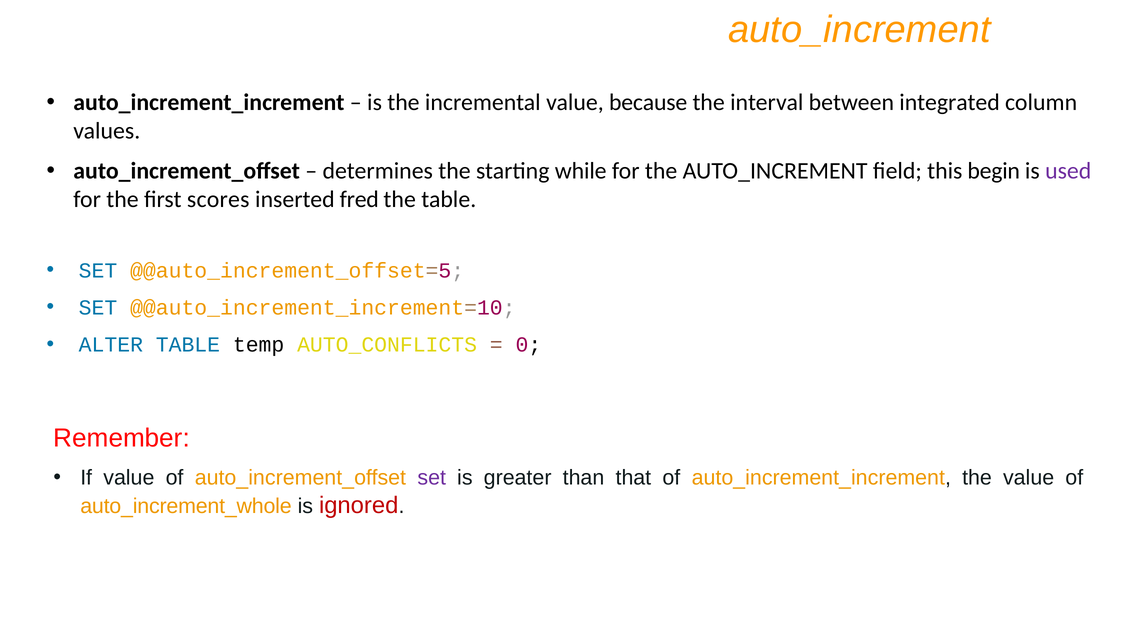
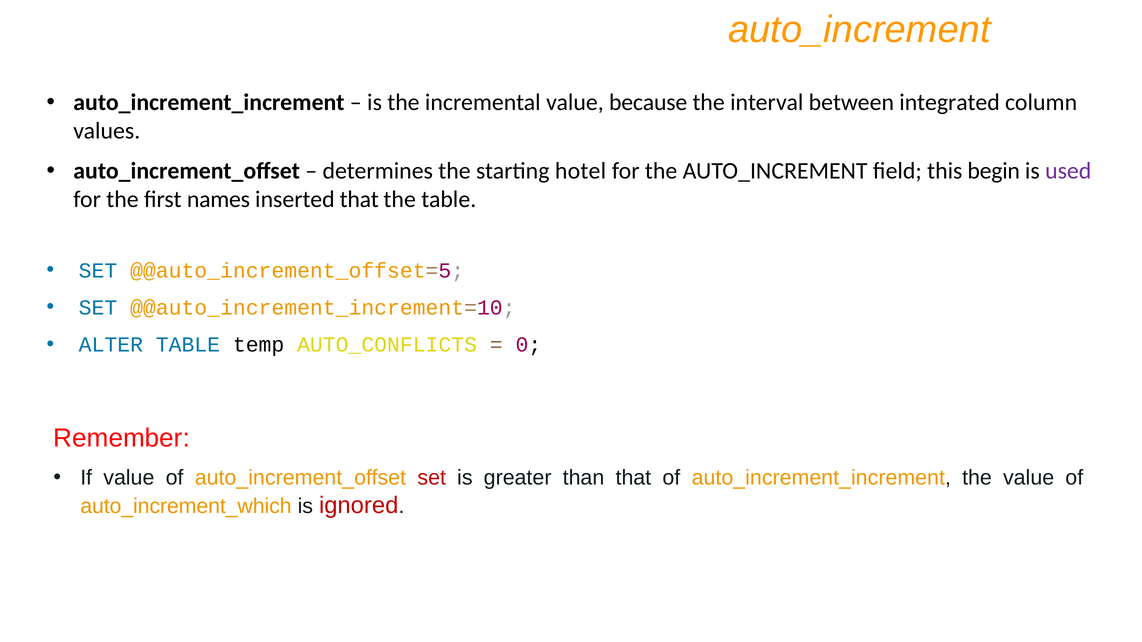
while: while -> hotel (581, 171)
scores: scores -> names (218, 200)
inserted fred: fred -> that (359, 200)
set colour: purple -> red (432, 478)
auto_increment_whole: auto_increment_whole -> auto_increment_which (186, 506)
